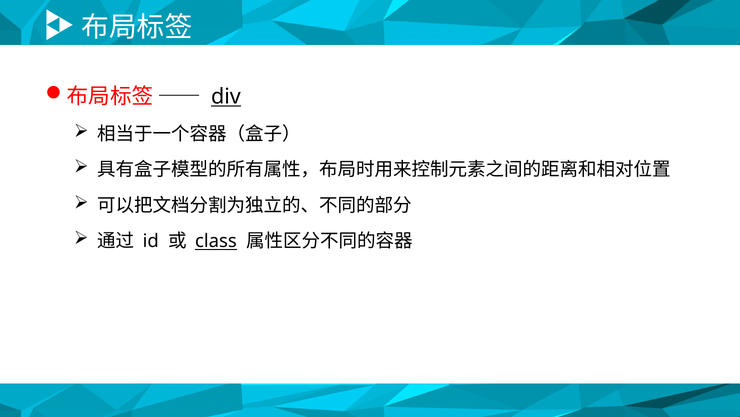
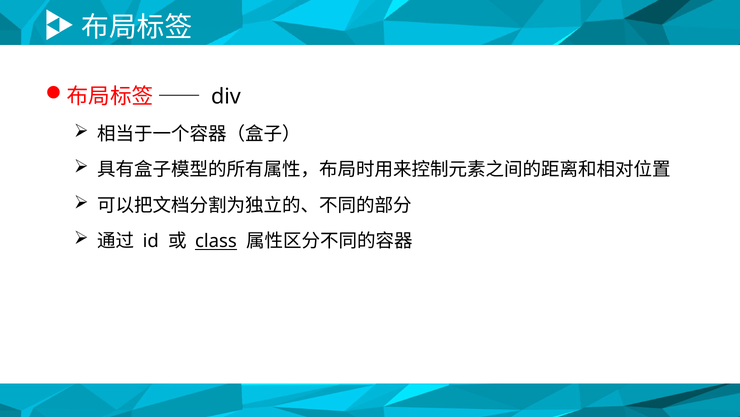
div underline: present -> none (226, 97)
